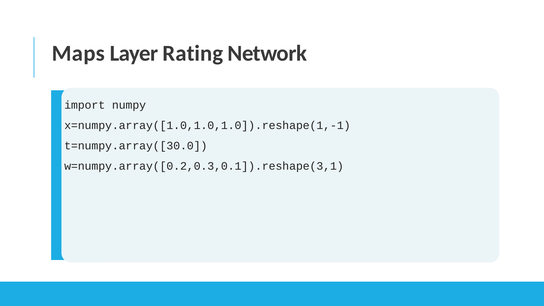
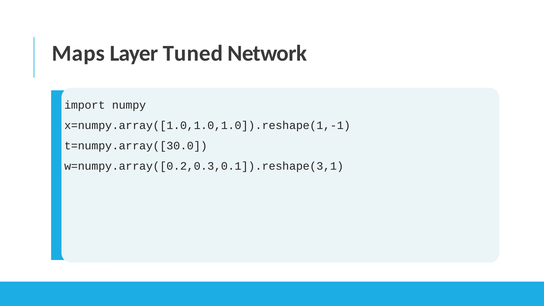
Rating: Rating -> Tuned (193, 53)
